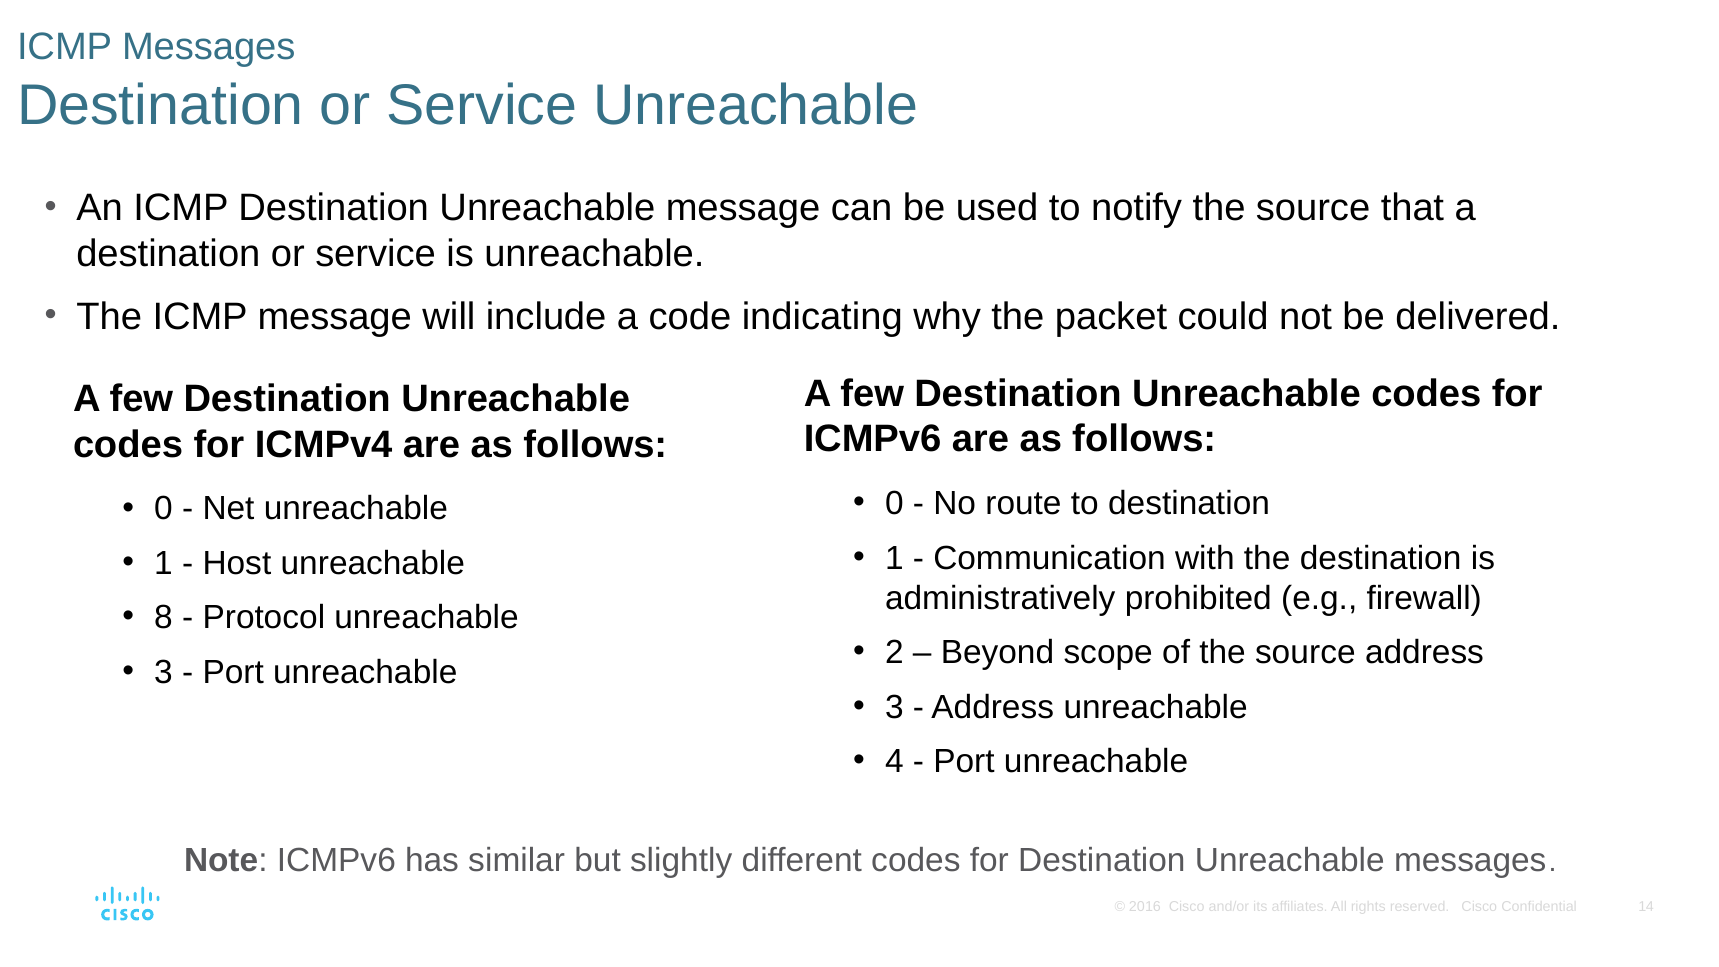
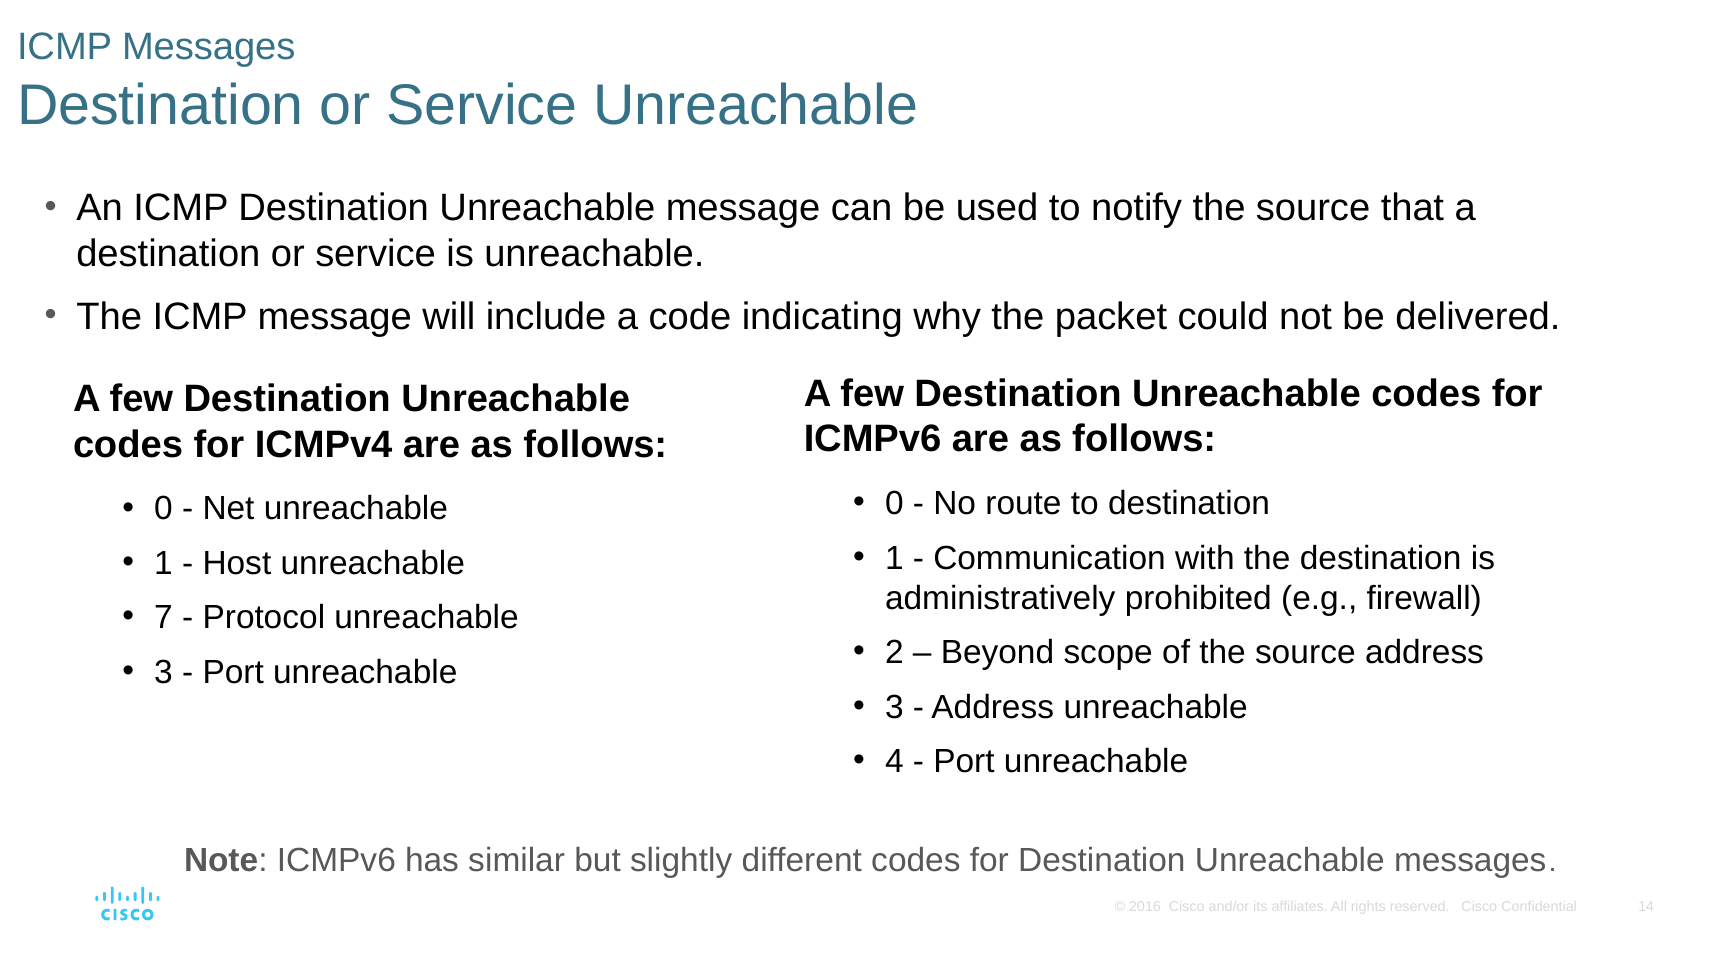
8: 8 -> 7 (164, 618)
